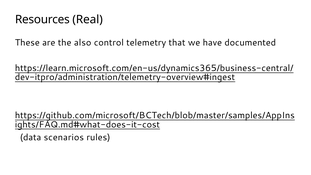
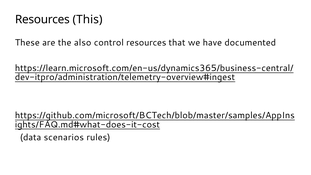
Real: Real -> This (88, 19)
control telemetry: telemetry -> resources (146, 43)
